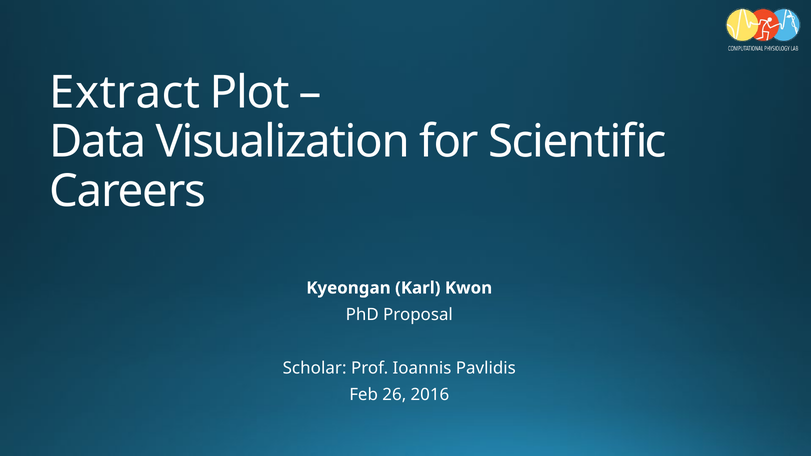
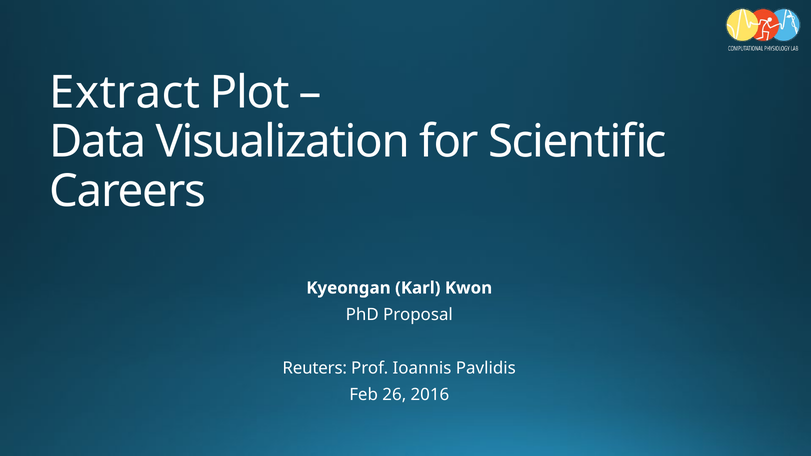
Scholar: Scholar -> Reuters (315, 368)
